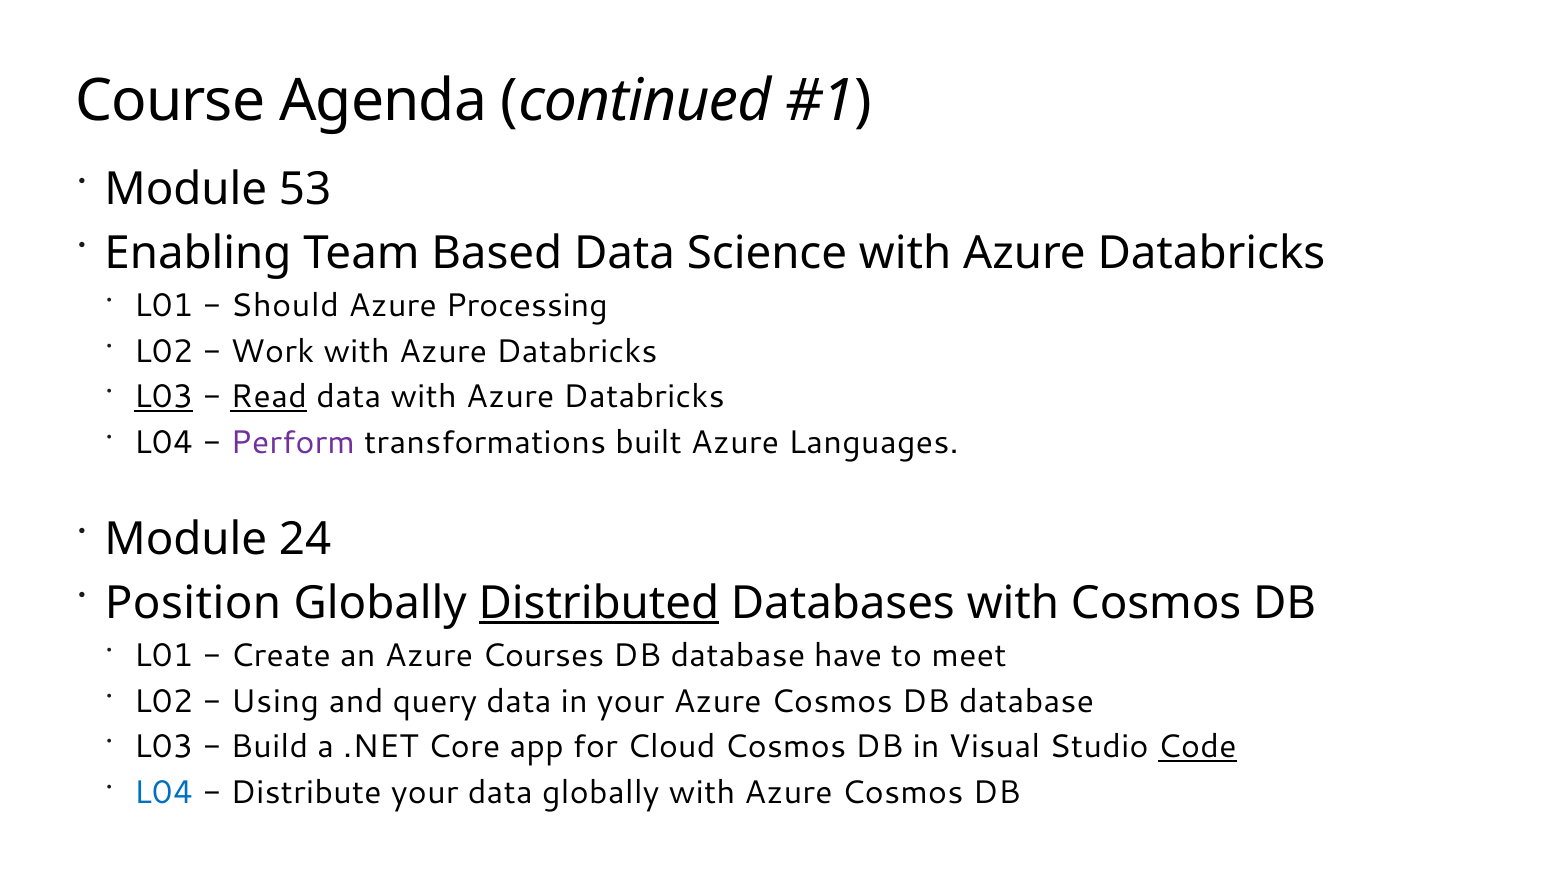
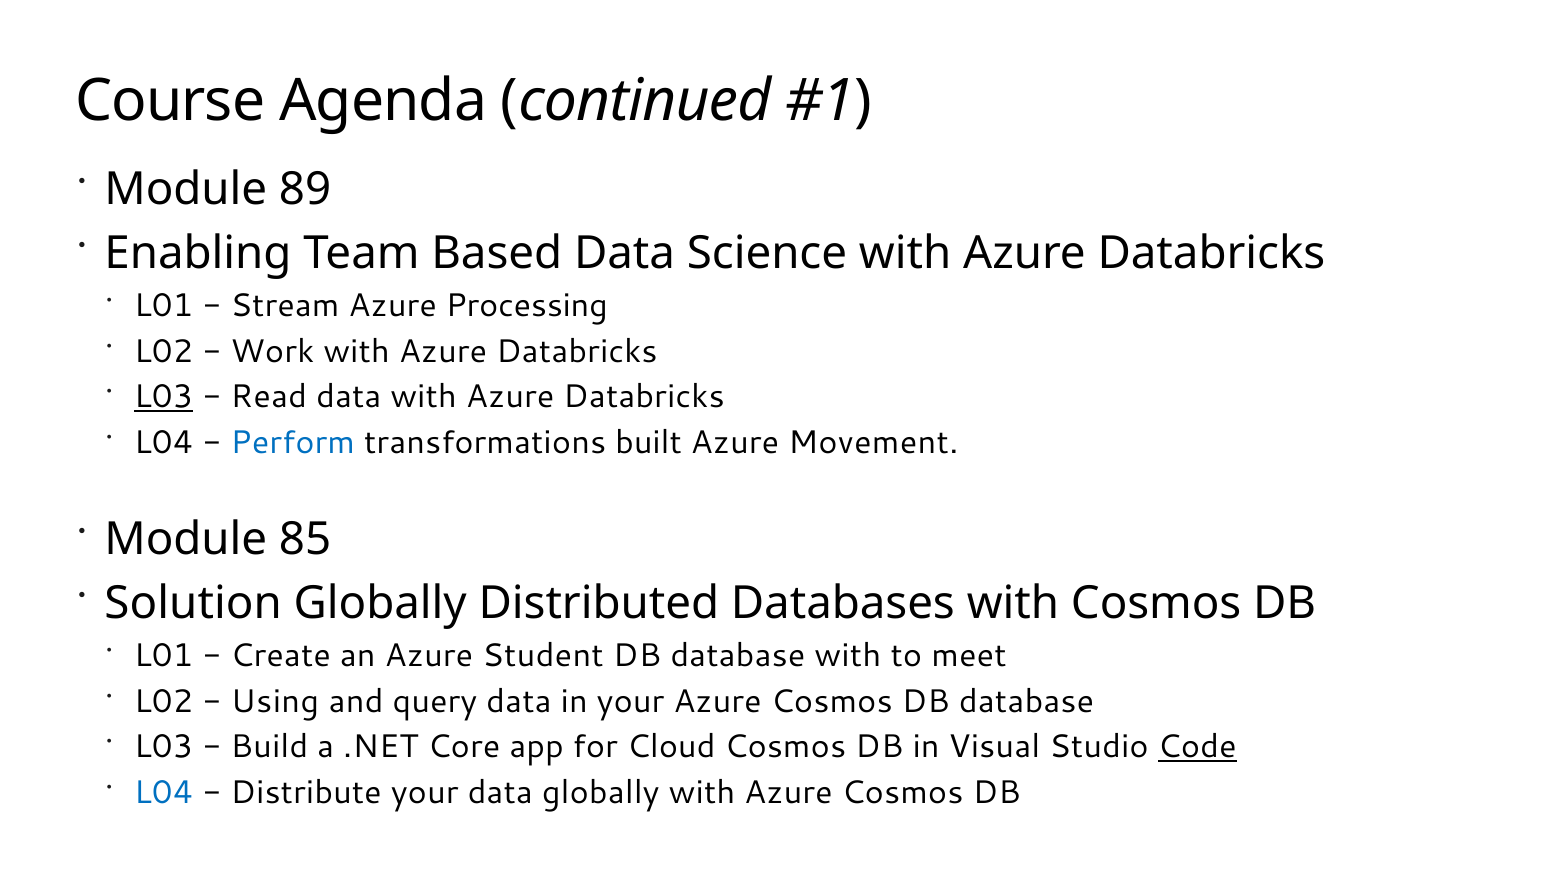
53: 53 -> 89 (305, 189)
Should: Should -> Stream (285, 306)
Read underline: present -> none (269, 397)
Perform colour: purple -> blue (293, 443)
Languages: Languages -> Movement (873, 443)
24: 24 -> 85 (305, 539)
Position: Position -> Solution (193, 603)
Distributed underline: present -> none (599, 603)
Courses: Courses -> Student (543, 656)
database have: have -> with (848, 656)
